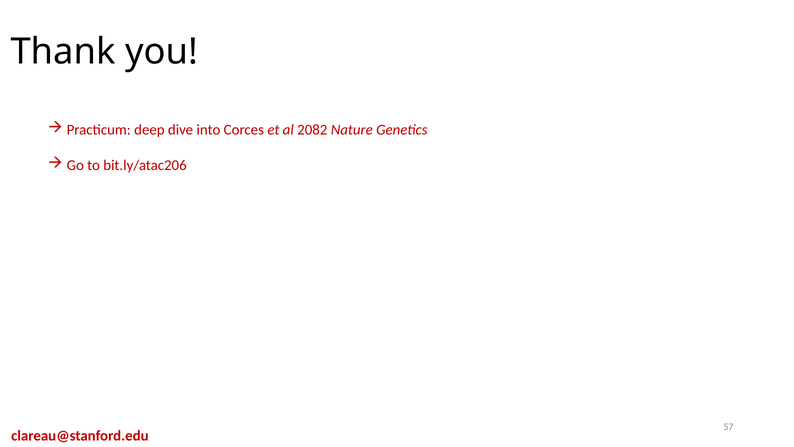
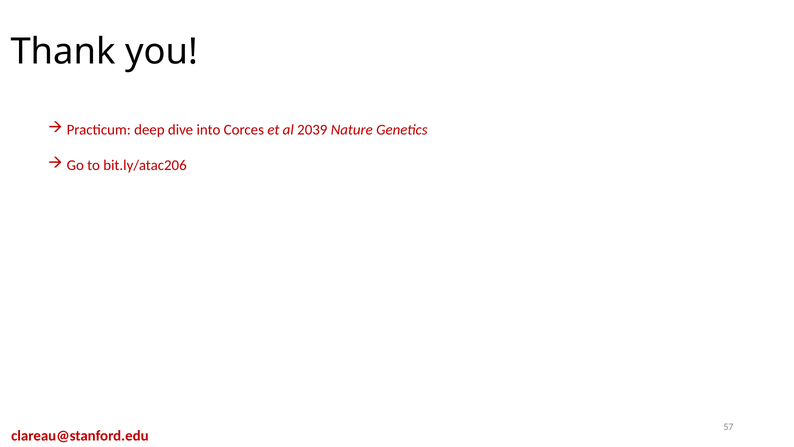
2082: 2082 -> 2039 (312, 129)
